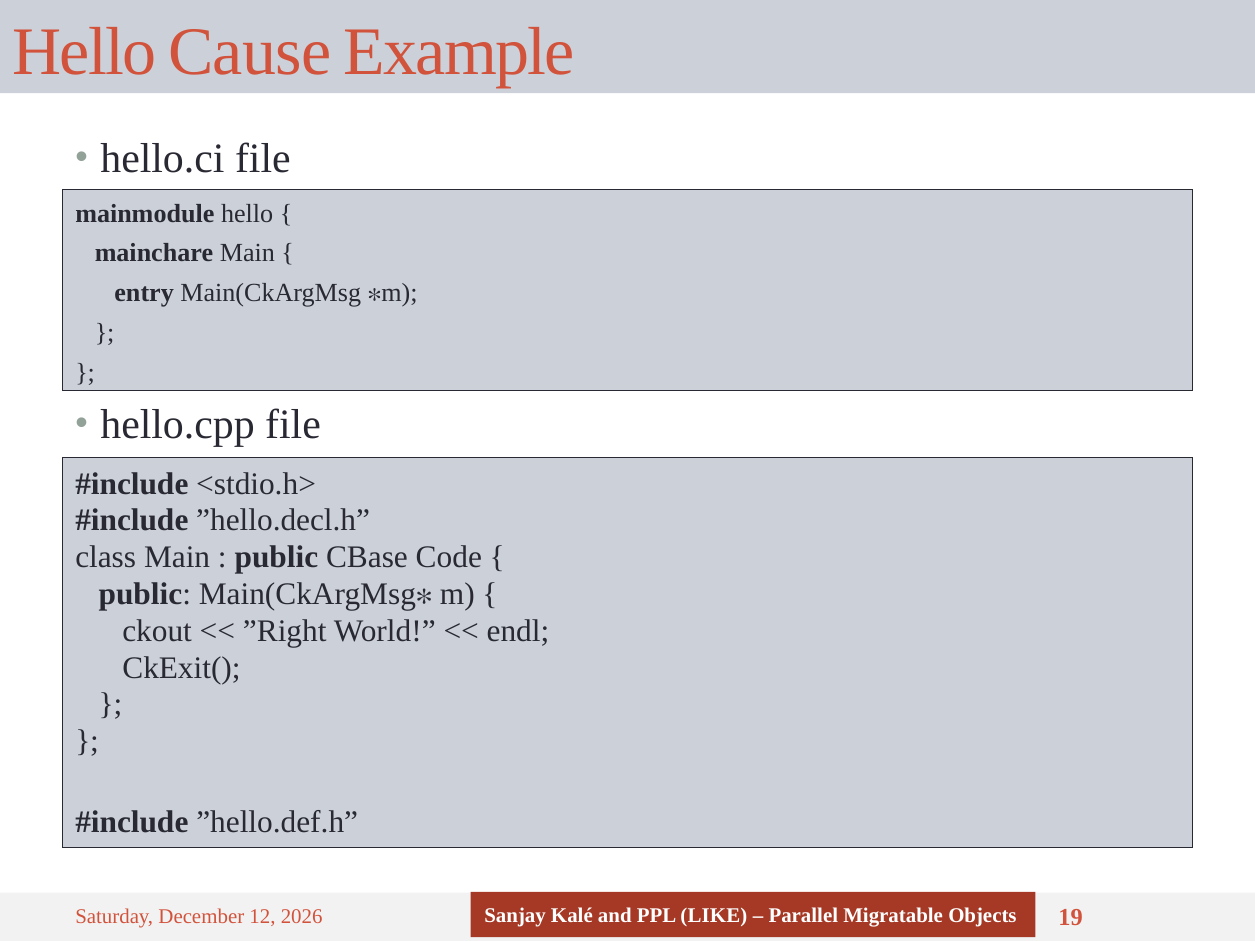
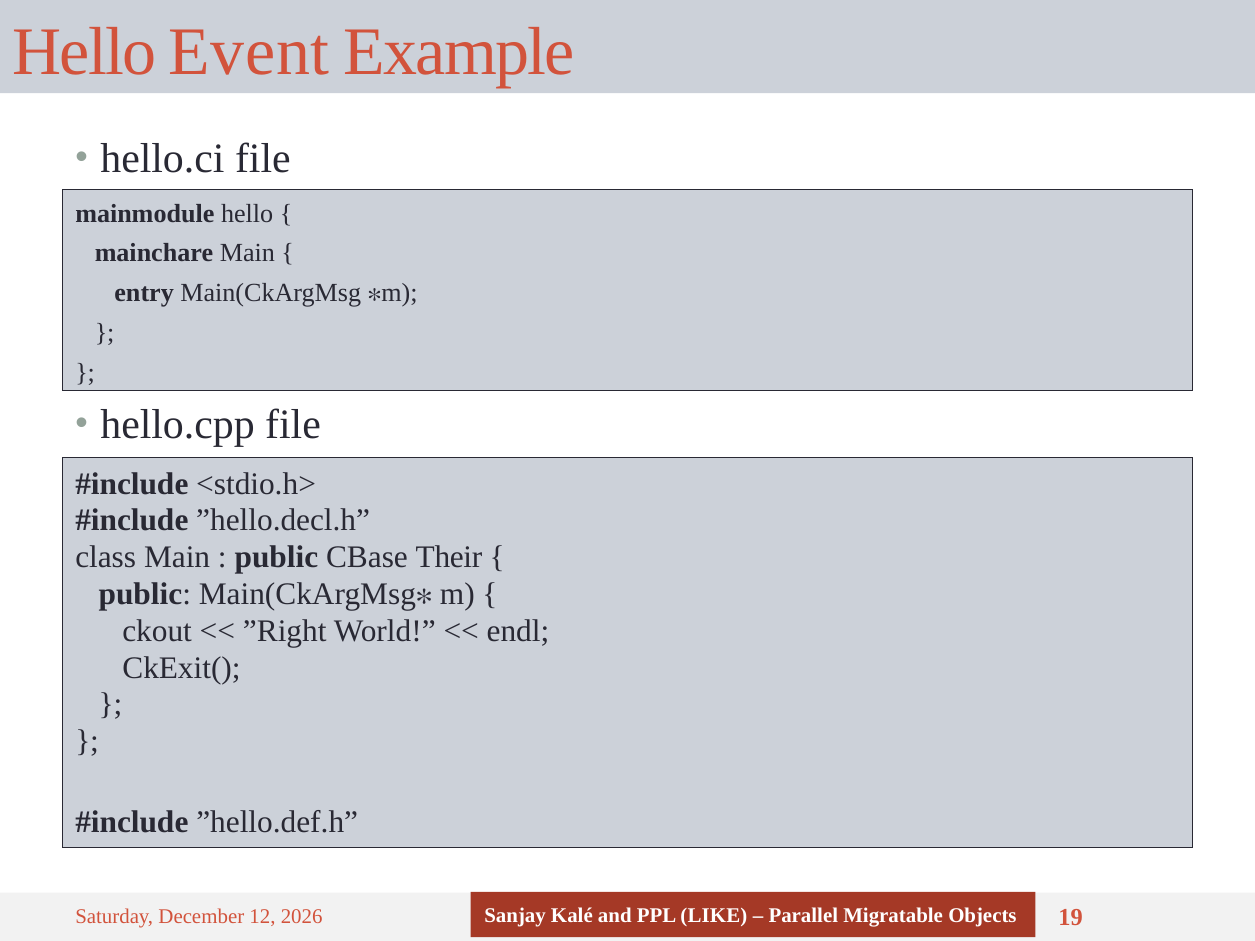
Cause: Cause -> Event (249, 52)
Code: Code -> Their (449, 557)
